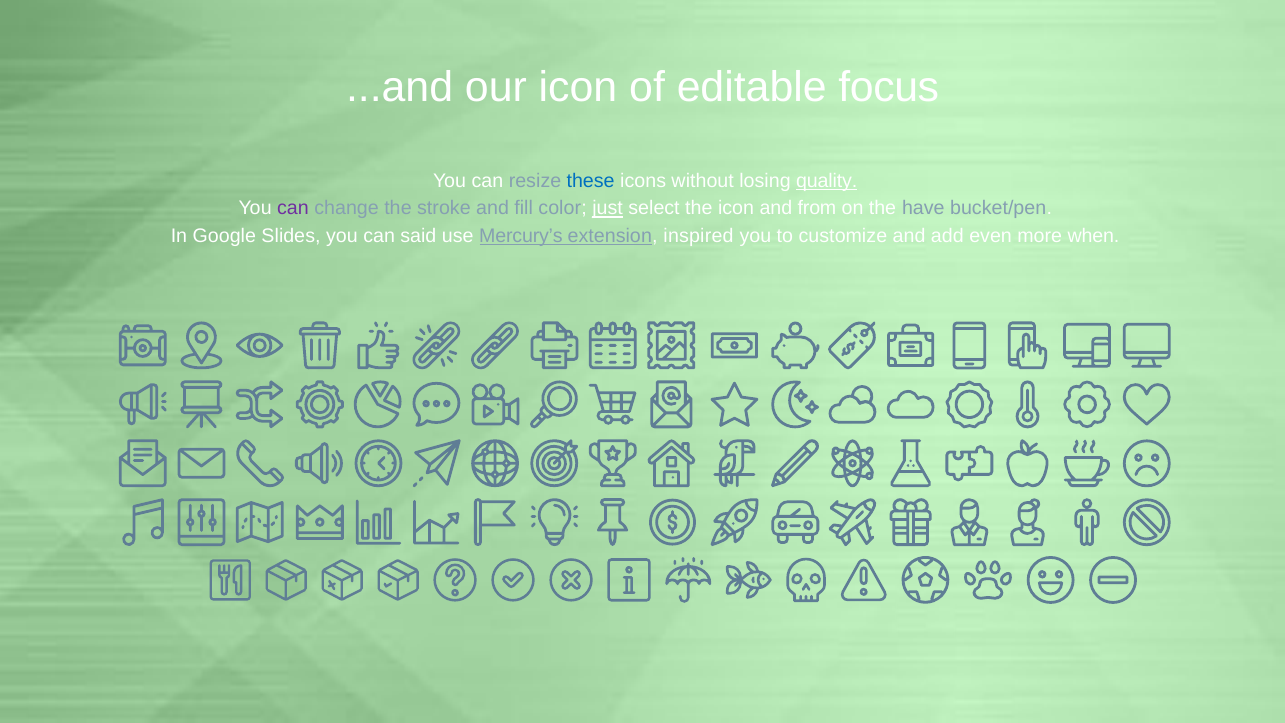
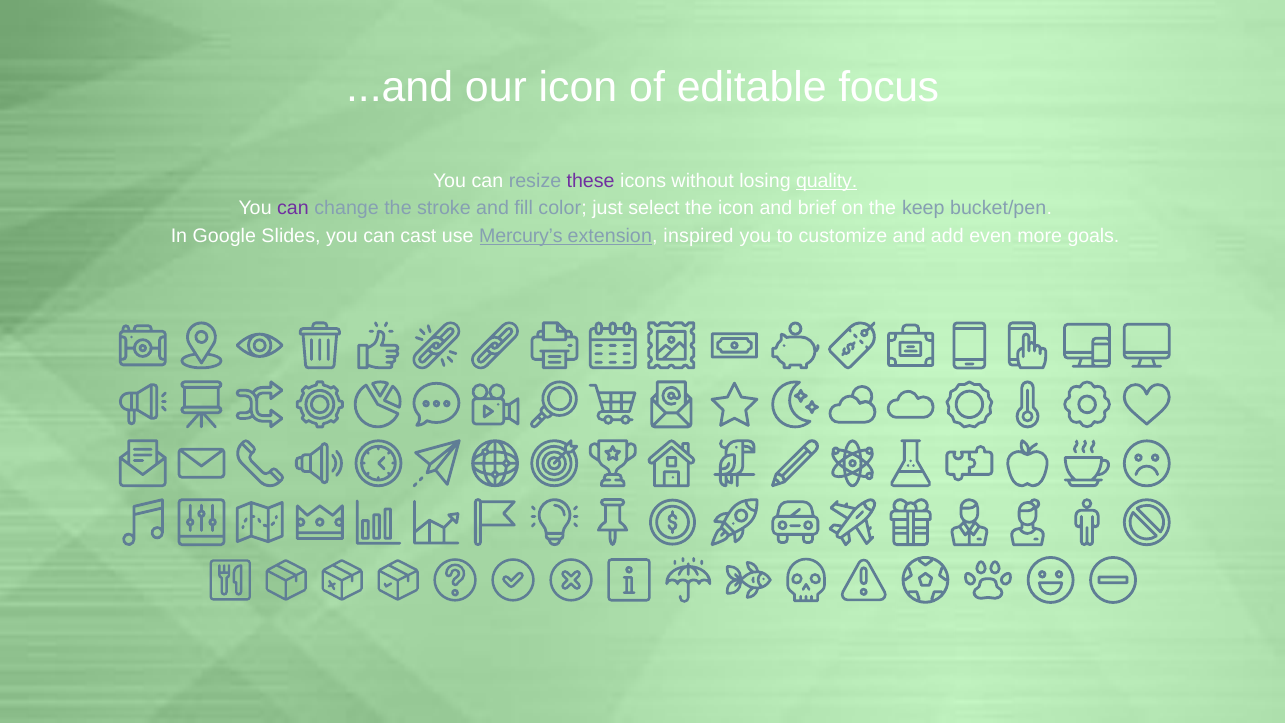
these colour: blue -> purple (591, 181)
just underline: present -> none (608, 208)
from: from -> brief (817, 208)
have: have -> keep (923, 208)
said: said -> cast (418, 235)
when: when -> goals (1093, 235)
